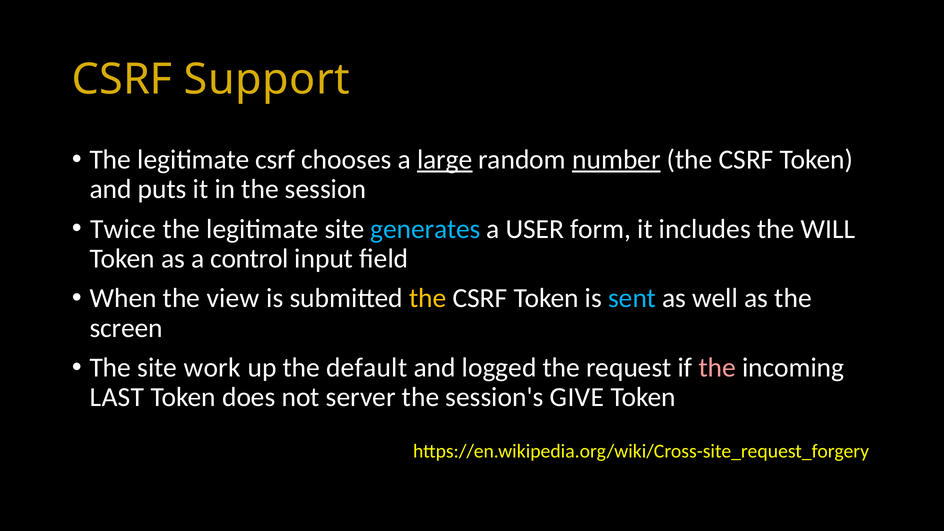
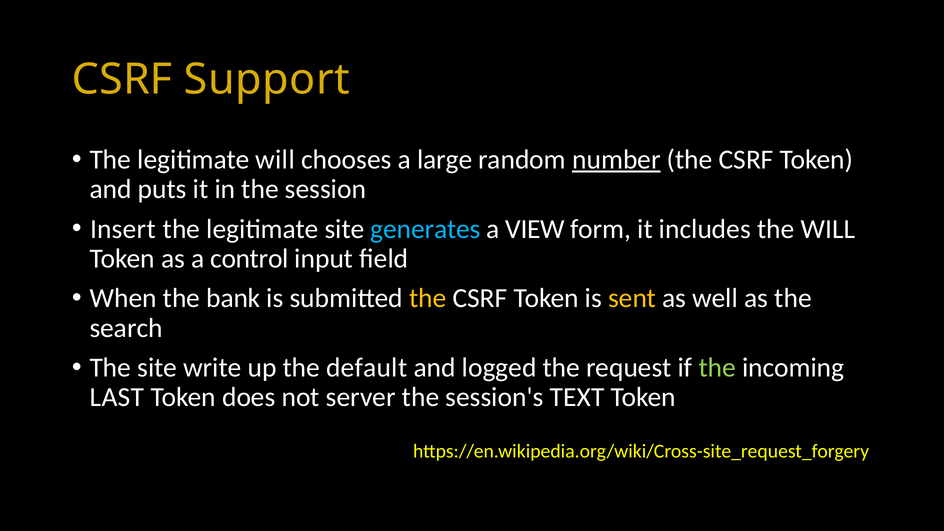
legitimate csrf: csrf -> will (275, 160)
large underline: present -> none (445, 160)
Twice: Twice -> Insert (123, 229)
USER: USER -> VIEW (535, 229)
view: view -> bank (233, 298)
sent colour: light blue -> yellow (632, 298)
screen: screen -> search (126, 328)
work: work -> write (212, 368)
the colour: pink -> light green (717, 368)
GIVE: GIVE -> TEXT (577, 397)
